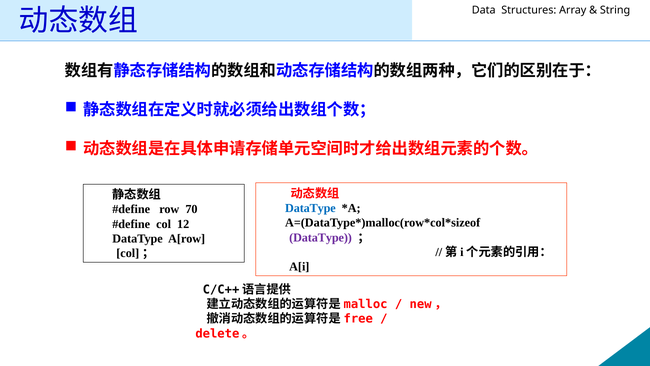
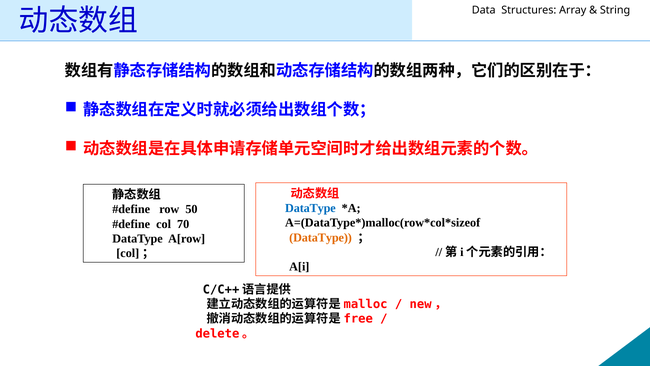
70: 70 -> 50 (191, 209)
12: 12 -> 70 (183, 224)
DataType colour: purple -> orange (321, 237)
